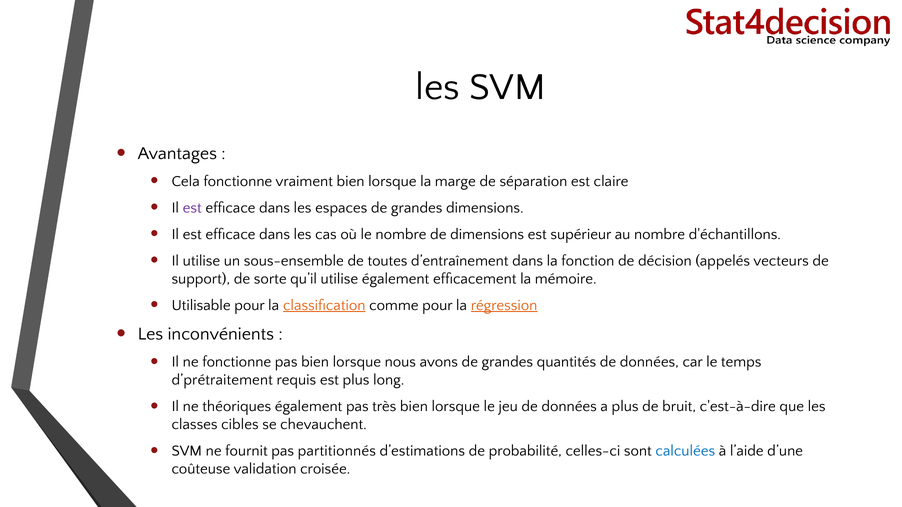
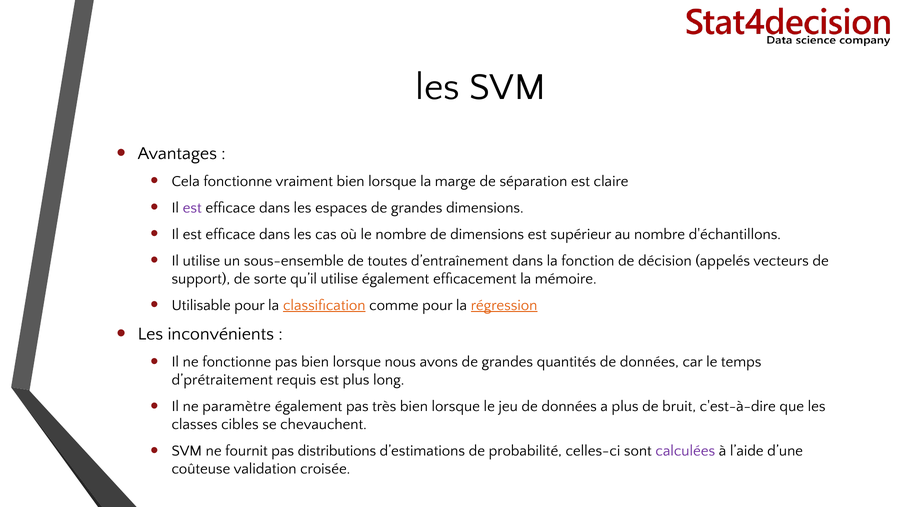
théoriques: théoriques -> paramètre (237, 407)
partitionnés: partitionnés -> distributions (337, 451)
calculées colour: blue -> purple (685, 451)
